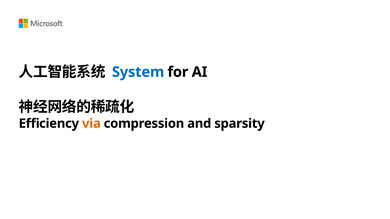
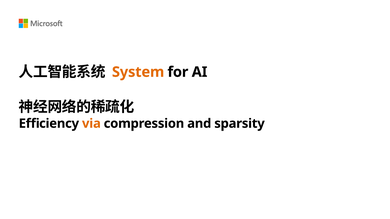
System colour: blue -> orange (138, 72)
